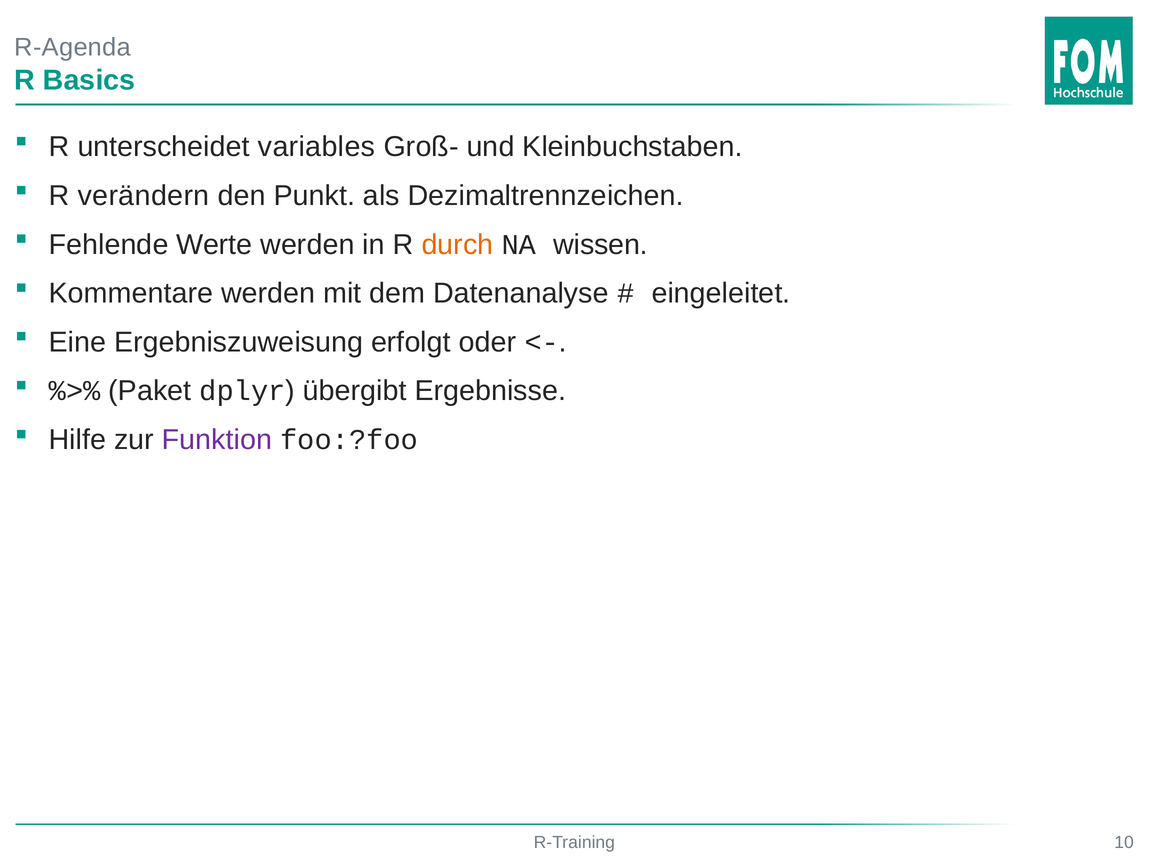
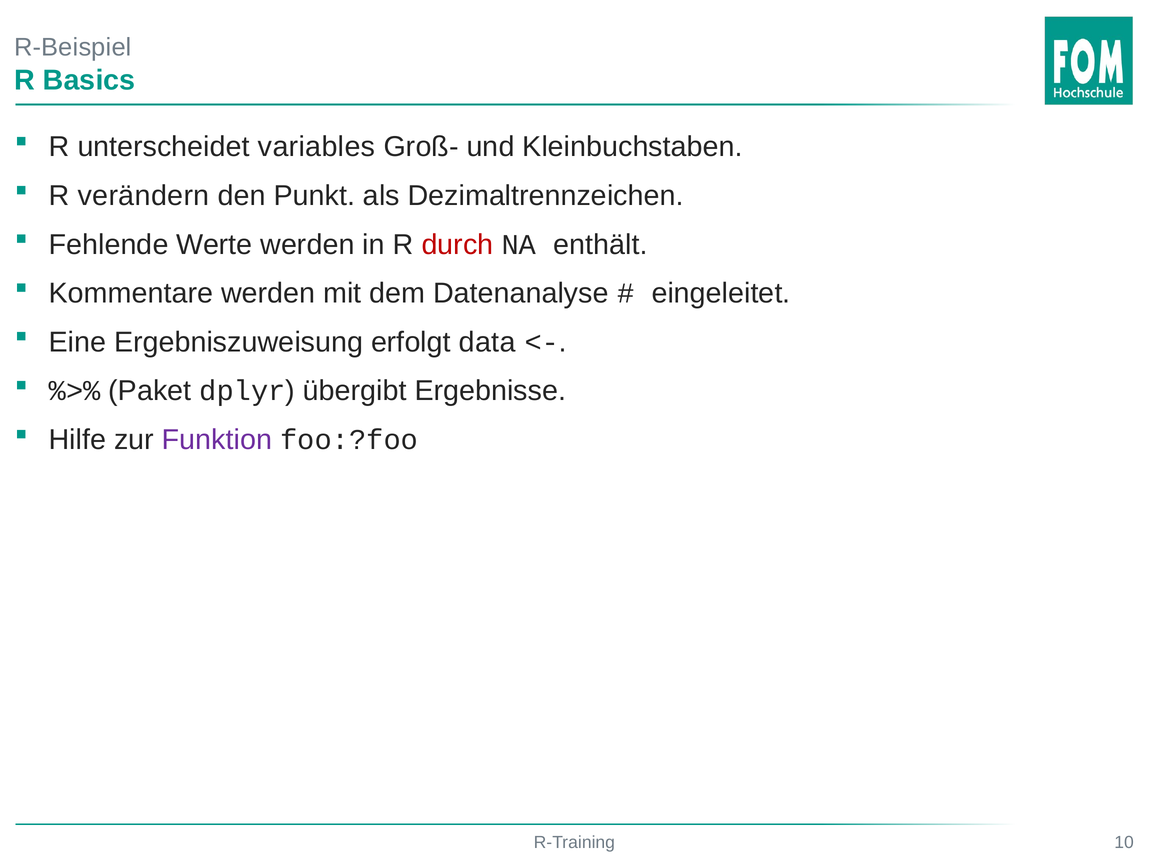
R-Agenda: R-Agenda -> R-Beispiel (73, 47)
durch colour: orange -> red (457, 245)
wissen: wissen -> enthält (600, 245)
oder: oder -> data (487, 343)
